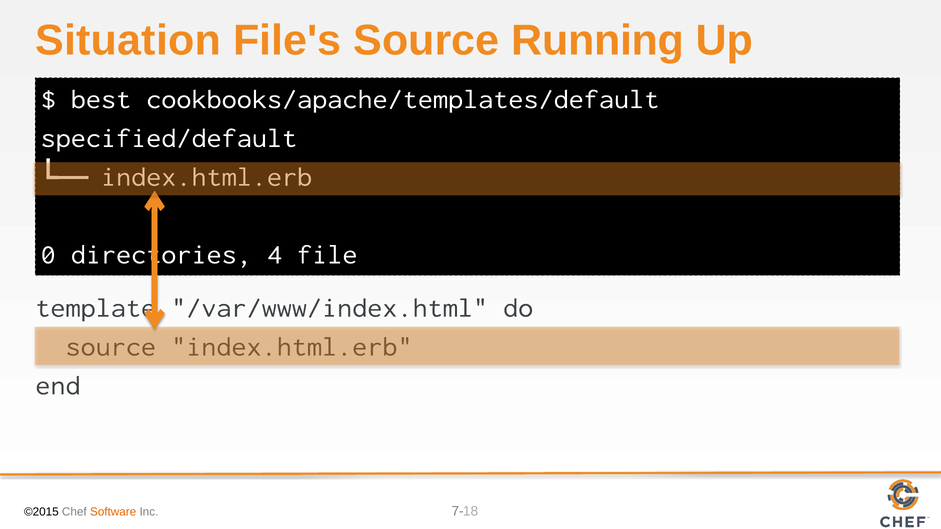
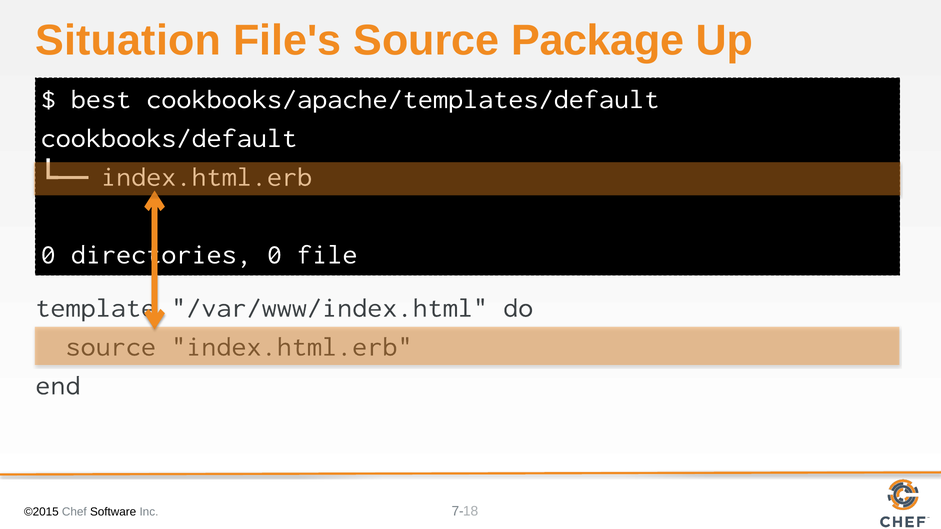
Running: Running -> Package (598, 41)
specified/default: specified/default -> cookbooks/default (169, 138)
4: 4 -> 0 (274, 254)
Software colour: orange -> black (113, 512)
